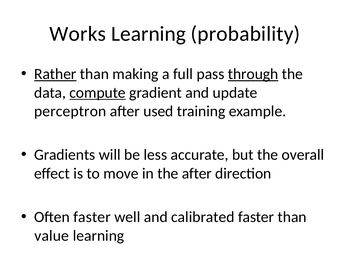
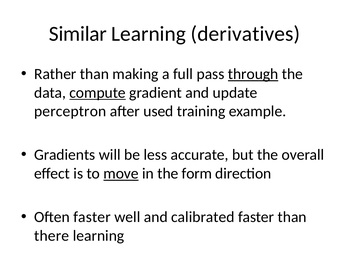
Works: Works -> Similar (78, 34)
probability: probability -> derivatives (245, 34)
Rather underline: present -> none (55, 74)
move underline: none -> present (121, 174)
the after: after -> form (197, 174)
value: value -> there (52, 236)
